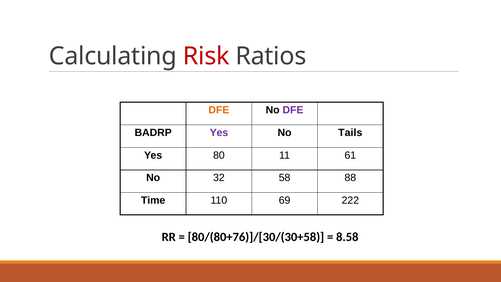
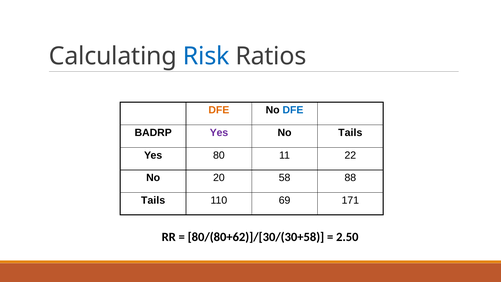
Risk colour: red -> blue (206, 56)
DFE colour: purple -> blue (293, 110)
61: 61 -> 22 (350, 155)
32: 32 -> 20 (219, 178)
Time: Time -> Tails (153, 200)
222: 222 -> 171 (350, 200)
80/(80+76)]/[30/(30+58: 80/(80+76)]/[30/(30+58 -> 80/(80+62)]/[30/(30+58 (256, 237)
8.58: 8.58 -> 2.50 (347, 237)
